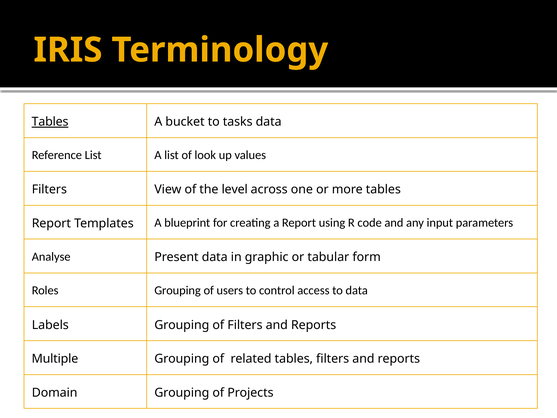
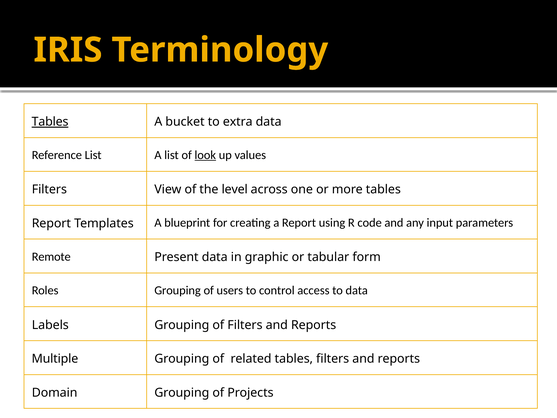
tasks: tasks -> extra (238, 122)
look underline: none -> present (205, 155)
Analyse: Analyse -> Remote (51, 257)
